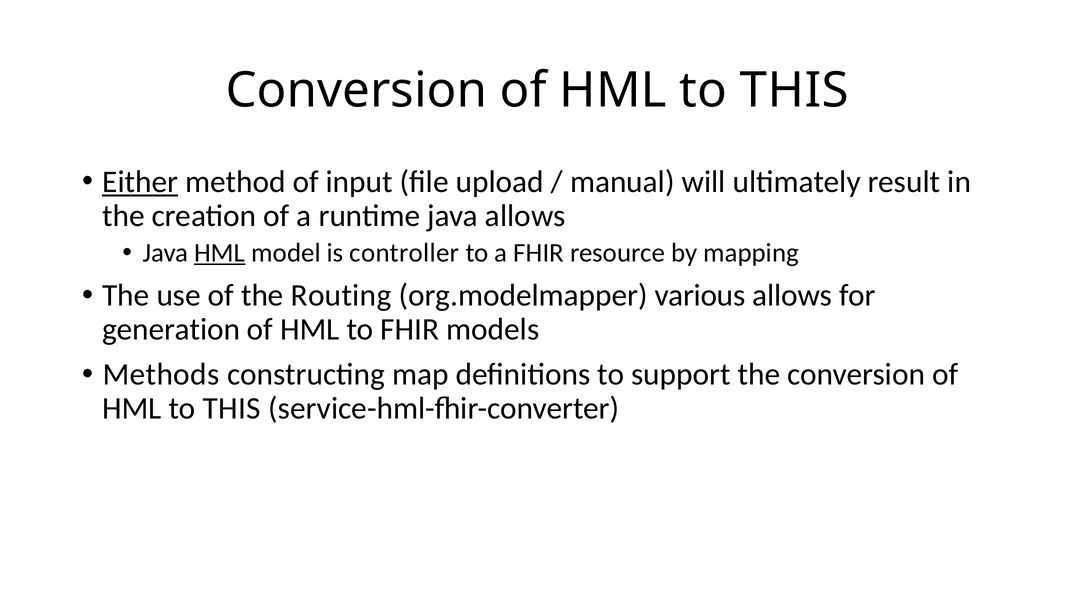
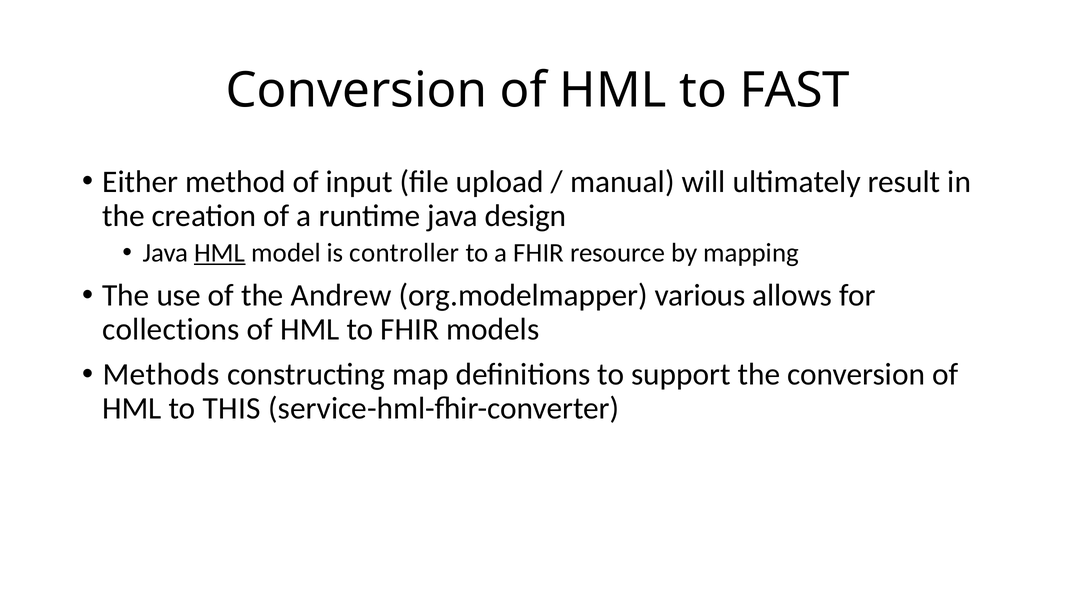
THIS: THIS -> FAST (795, 90)
Either underline: present -> none (140, 182)
java allows: allows -> design (526, 216)
Routing: Routing -> Andrew (341, 296)
generation: generation -> collections (171, 329)
